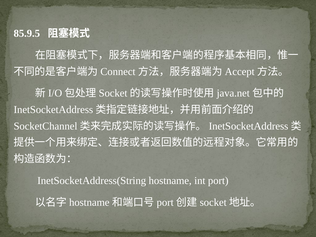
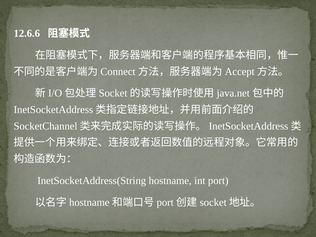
85.9.5: 85.9.5 -> 12.6.6 (27, 33)
